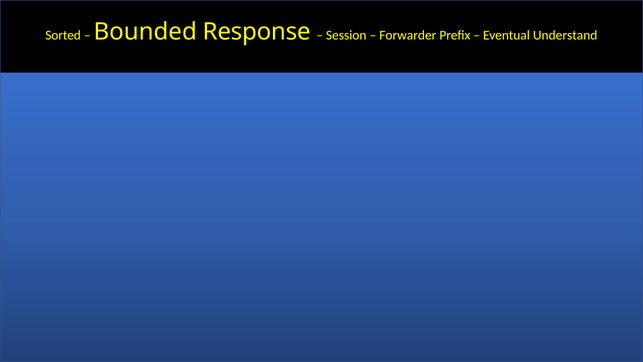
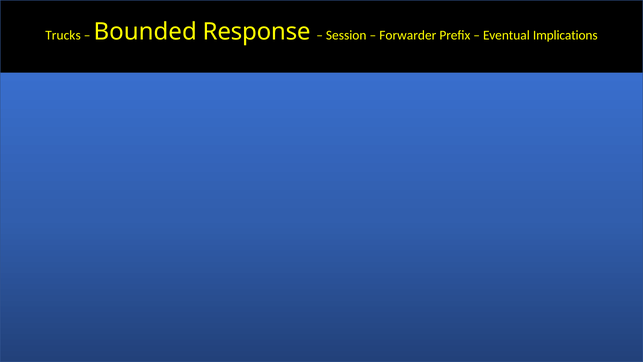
Sorted: Sorted -> Trucks (63, 35)
Understand: Understand -> Implications (565, 35)
